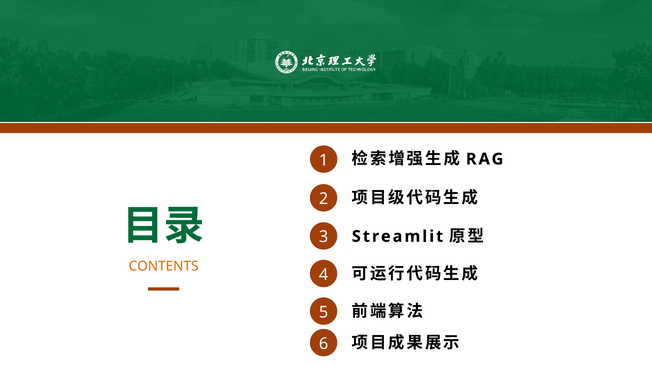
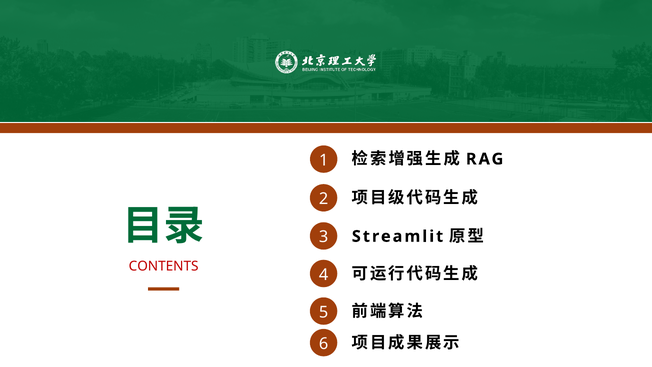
CONTENTS colour: orange -> red (164, 266)
